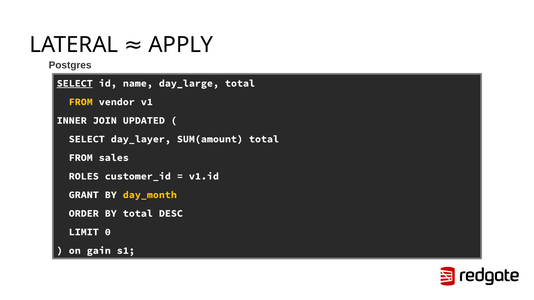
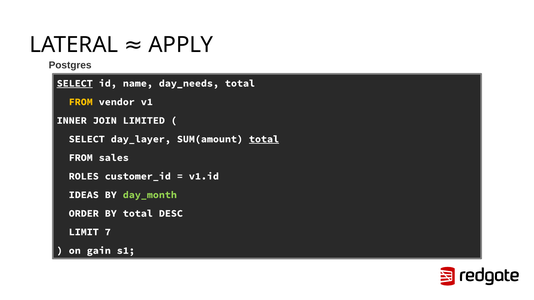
day_large: day_large -> day_needs (189, 83)
UPDATED: UPDATED -> LIMITED (144, 121)
total underline: none -> present (264, 139)
GRANT: GRANT -> IDEAS (84, 195)
day_month colour: yellow -> light green (150, 195)
0: 0 -> 7 (108, 232)
